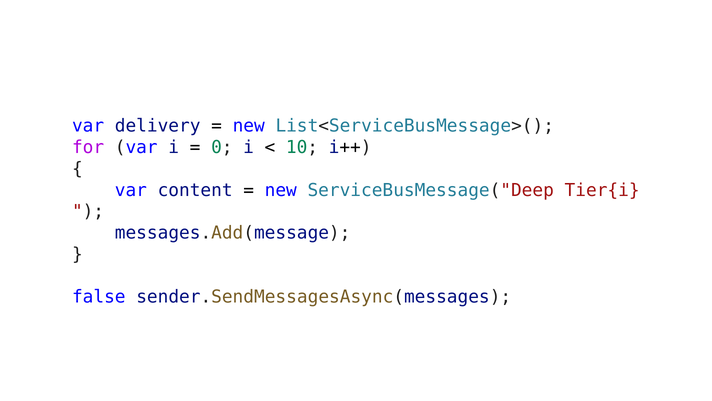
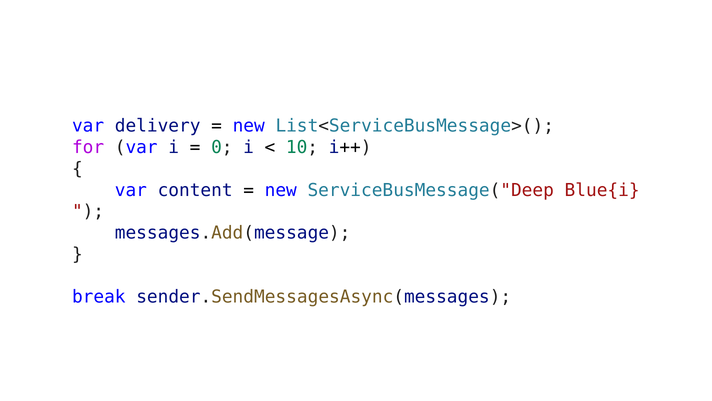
Tier{i: Tier{i -> Blue{i (602, 190)
false: false -> break (99, 297)
